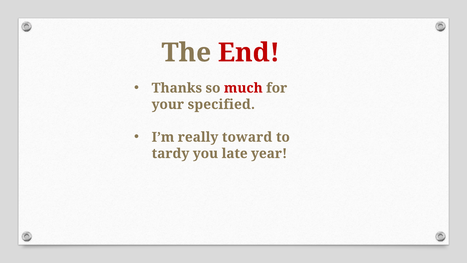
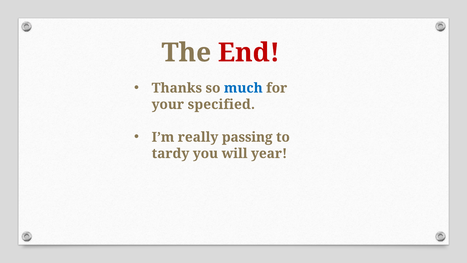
much colour: red -> blue (243, 88)
toward: toward -> passing (247, 137)
late: late -> will (235, 153)
